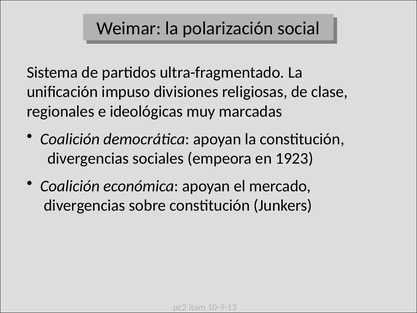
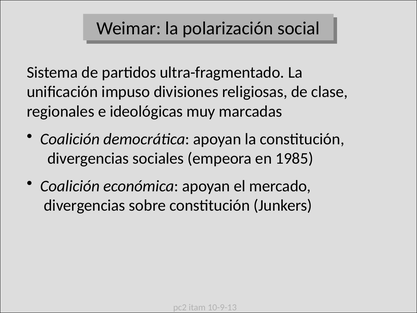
1923: 1923 -> 1985 (294, 158)
